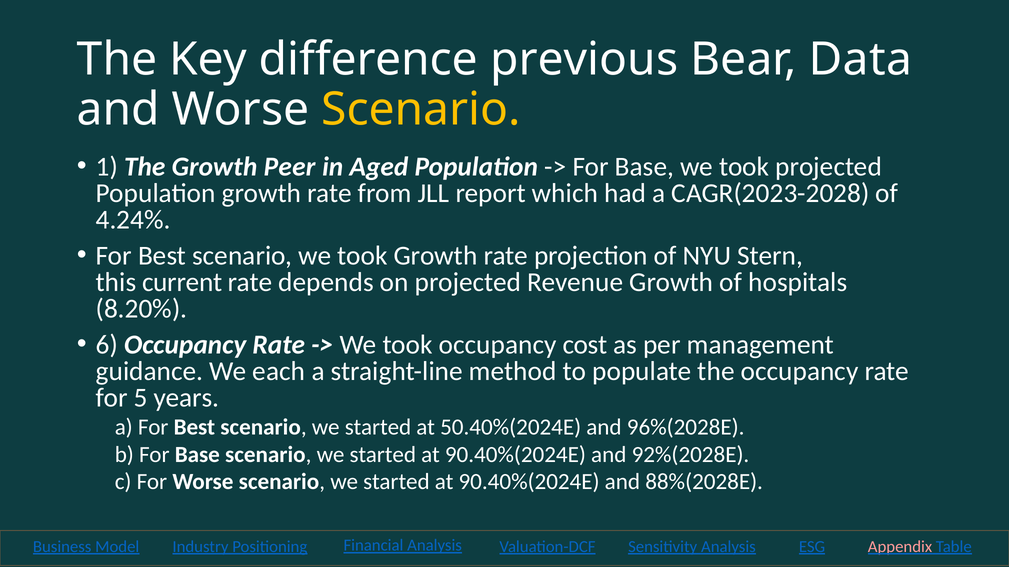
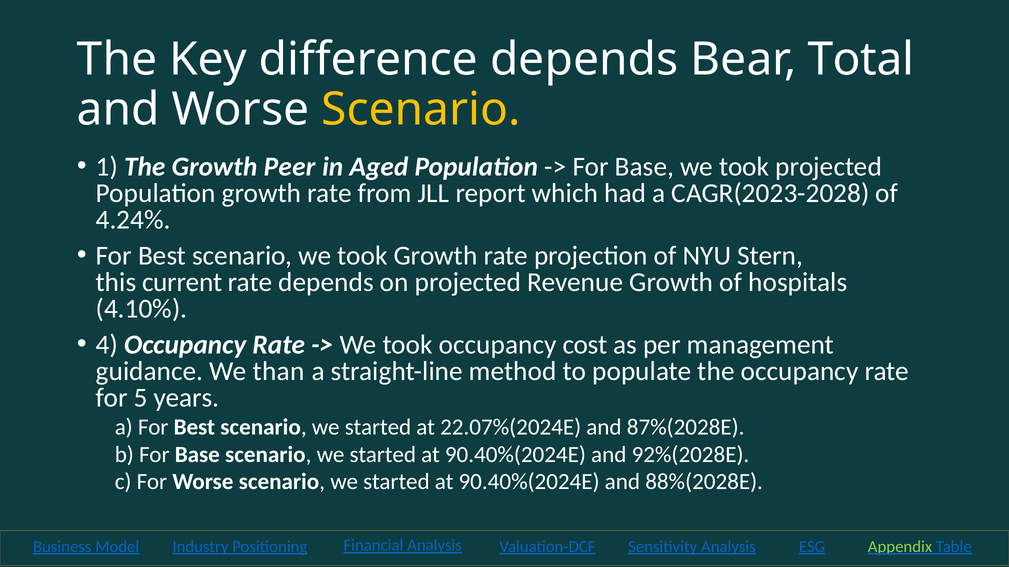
difference previous: previous -> depends (584, 60)
Data: Data -> Total (861, 60)
8.20%: 8.20% -> 4.10% (142, 309)
6: 6 -> 4 (107, 345)
each: each -> than (279, 372)
50.40%(2024E: 50.40%(2024E -> 22.07%(2024E (511, 428)
96%(2028E: 96%(2028E -> 87%(2028E (686, 428)
Appendix colour: pink -> light green (900, 547)
